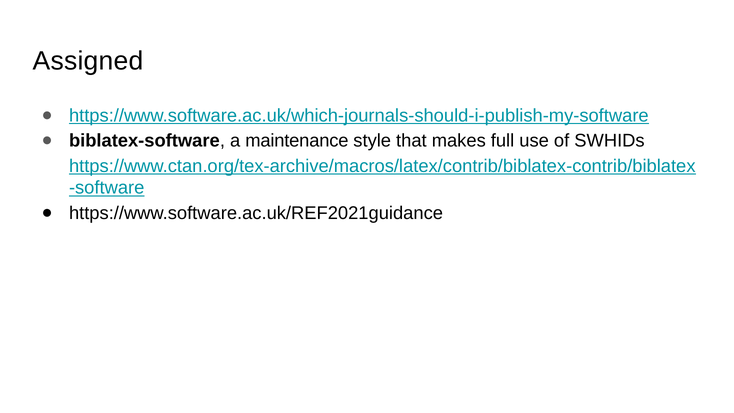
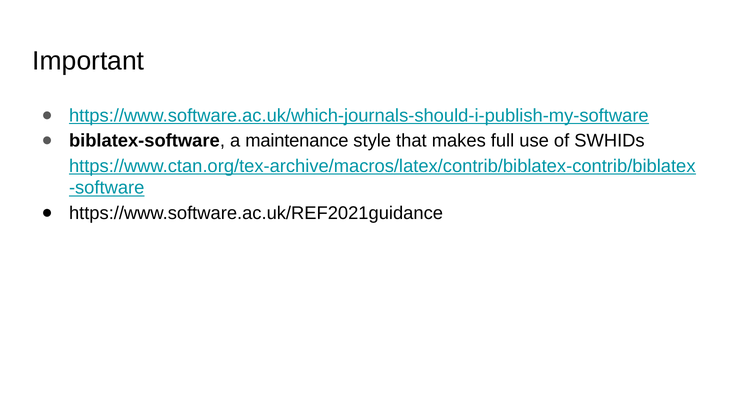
Assigned: Assigned -> Important (88, 61)
